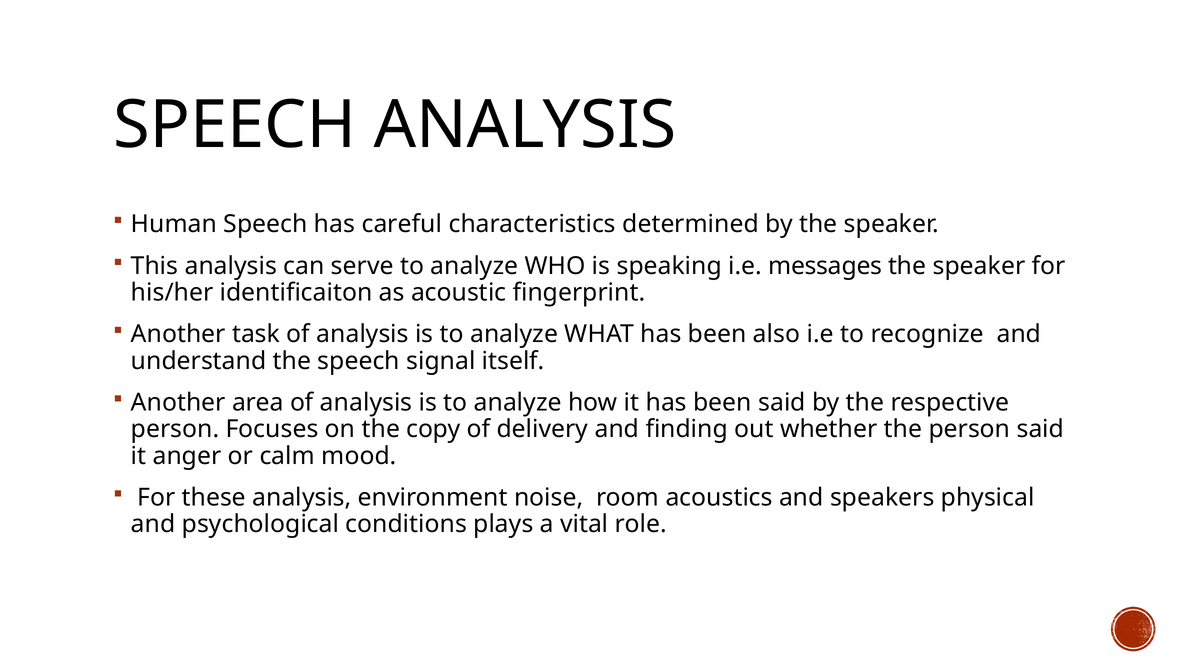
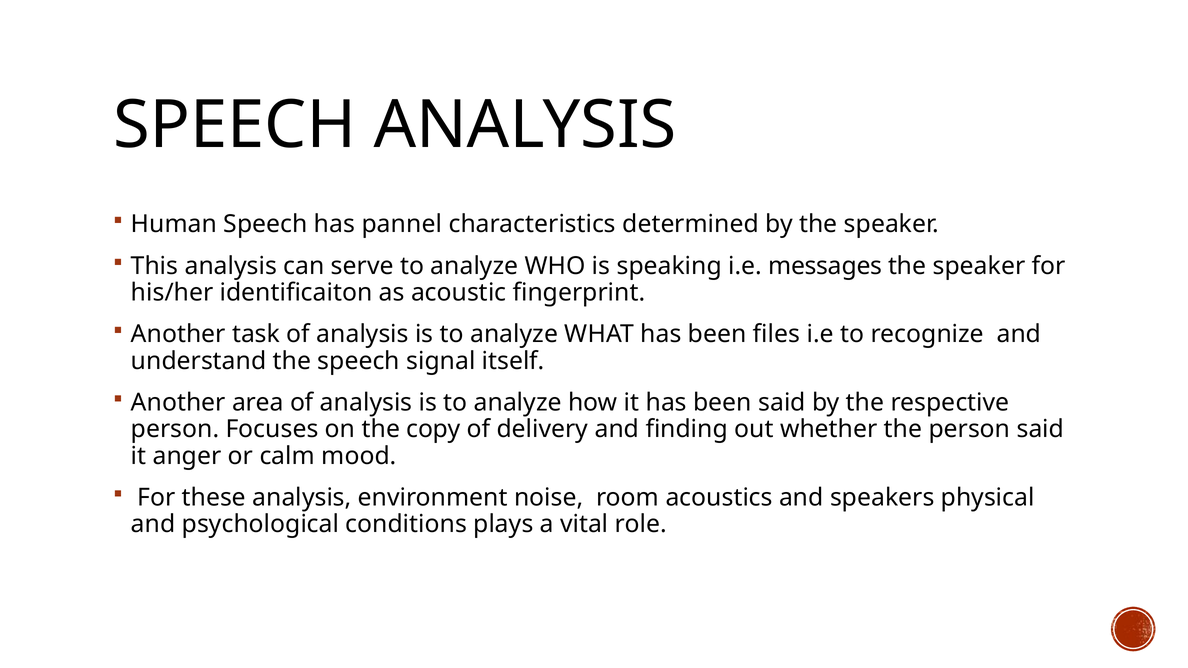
careful: careful -> pannel (402, 224)
also: also -> files (777, 334)
